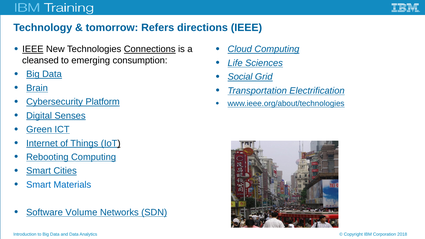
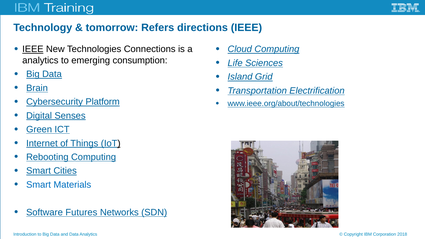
Connections underline: present -> none (150, 49)
cleansed: cleansed -> analytics (40, 60)
Social: Social -> Island (240, 77)
Volume: Volume -> Futures (81, 212)
